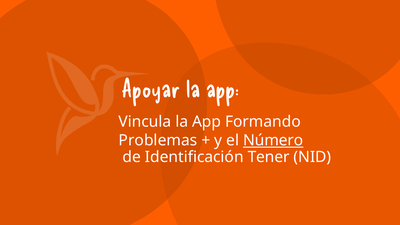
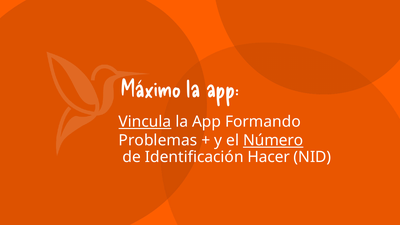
Apoyar: Apoyar -> Máximo (151, 89)
Vincula underline: none -> present (145, 122)
Tener: Tener -> Hacer (269, 157)
